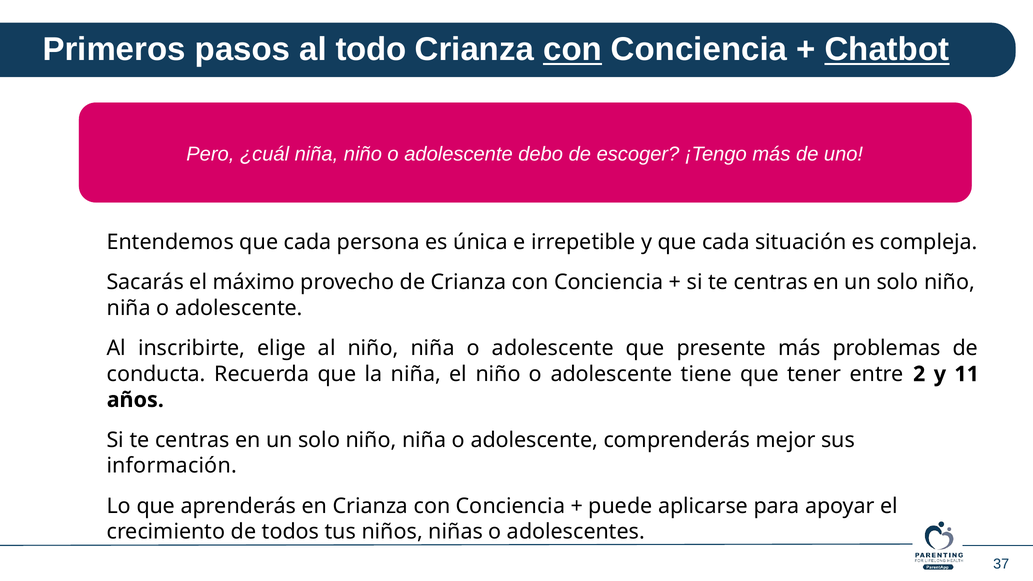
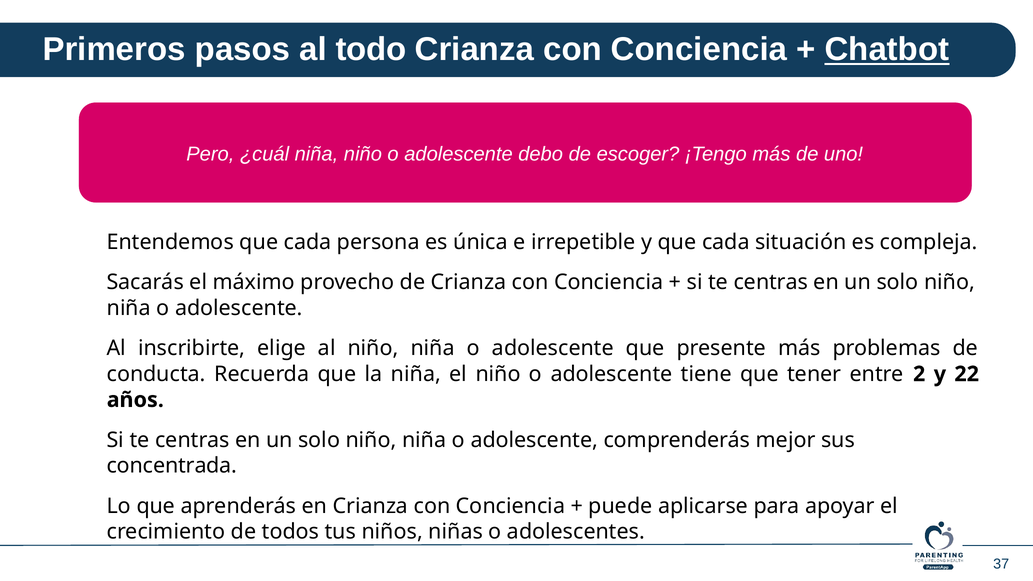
con underline: present -> none (573, 50)
11: 11 -> 22 (967, 374)
información: información -> concentrada (172, 466)
